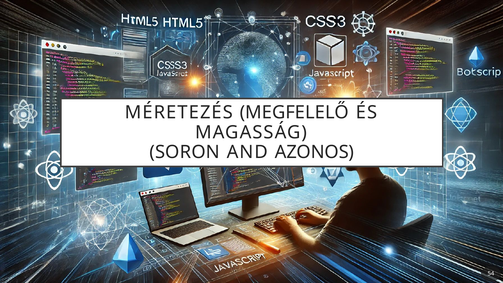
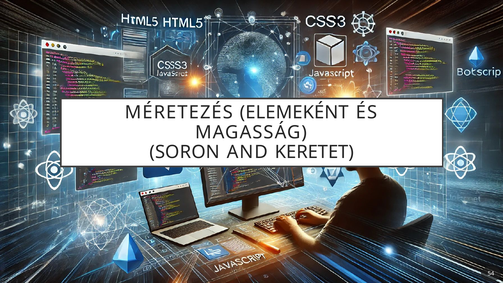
MEGFELELŐ: MEGFELELŐ -> ELEMEKÉNT (294, 112)
AZONOS: AZONOS -> KERETET (314, 152)
